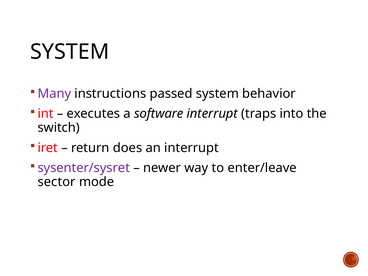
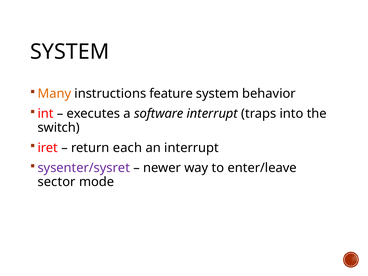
Many colour: purple -> orange (54, 94)
passed: passed -> feature (171, 94)
does: does -> each (127, 148)
